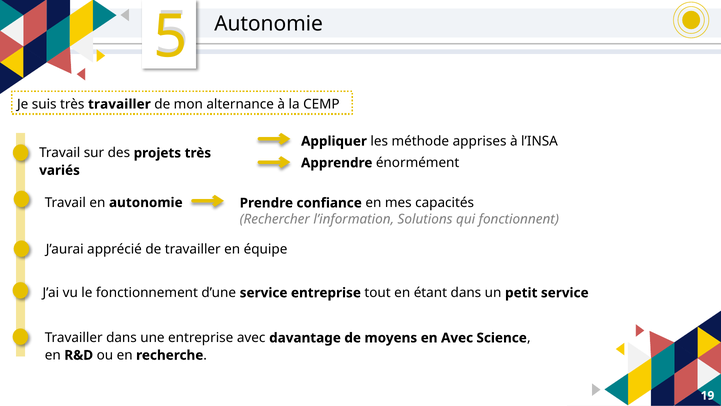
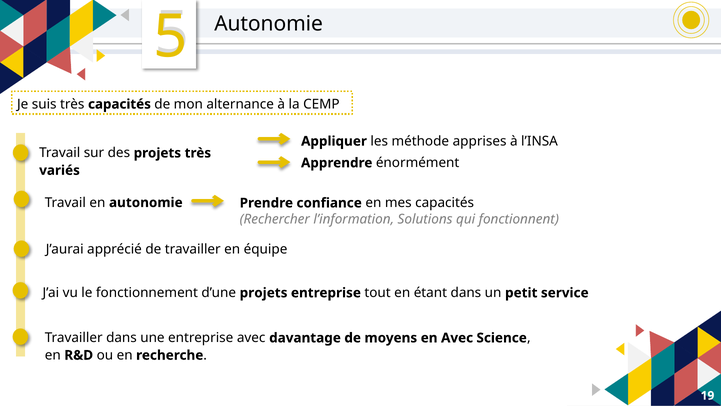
très travailler: travailler -> capacités (119, 104)
d’une service: service -> projets (264, 293)
